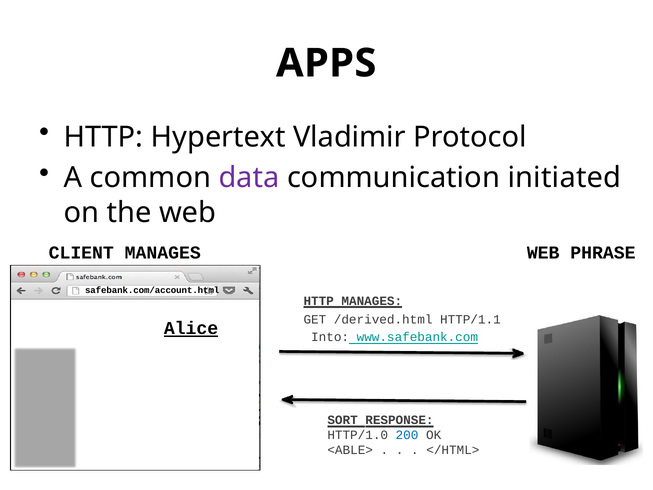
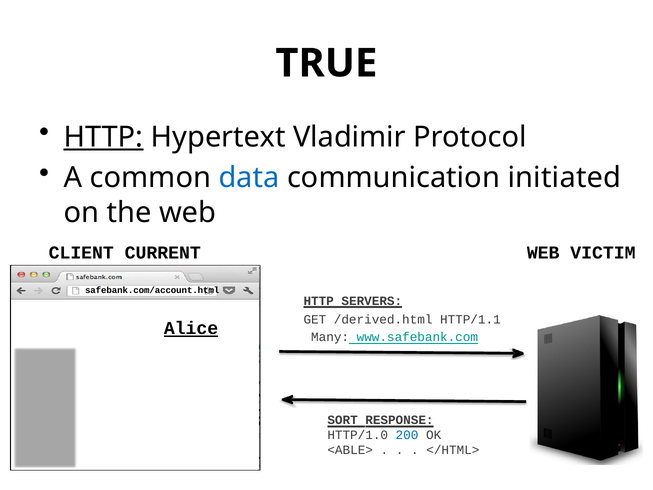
APPS: APPS -> TRUE (326, 63)
HTTP underline: none -> present (103, 137)
data colour: purple -> blue (249, 178)
PHRASE: PHRASE -> VICTIM (603, 252)
CLIENT MANAGES: MANAGES -> CURRENT (163, 252)
HTTP MANAGES: MANAGES -> SERVERS (372, 301)
Into: Into -> Many (330, 337)
